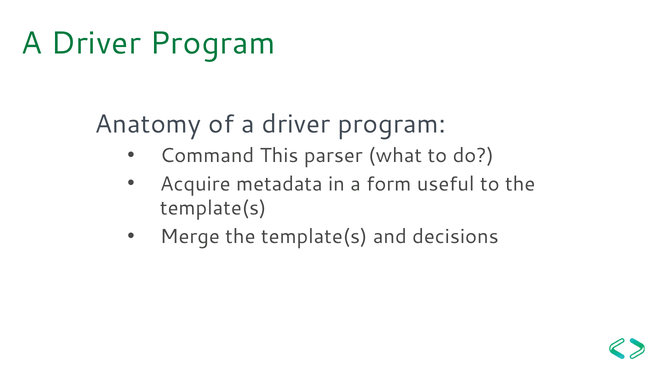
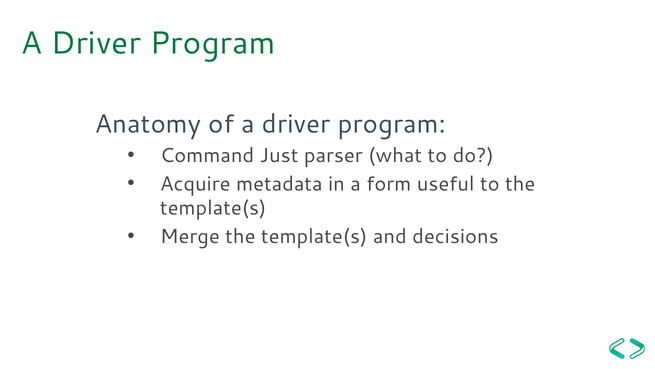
This: This -> Just (279, 155)
